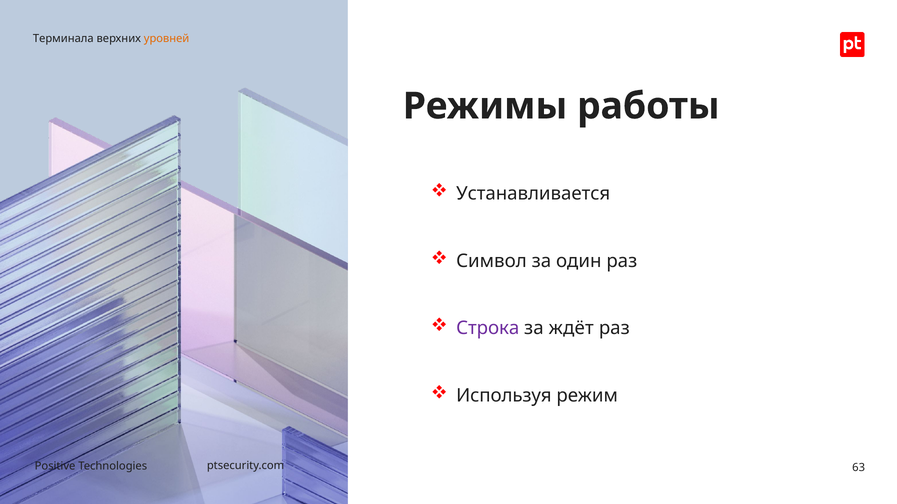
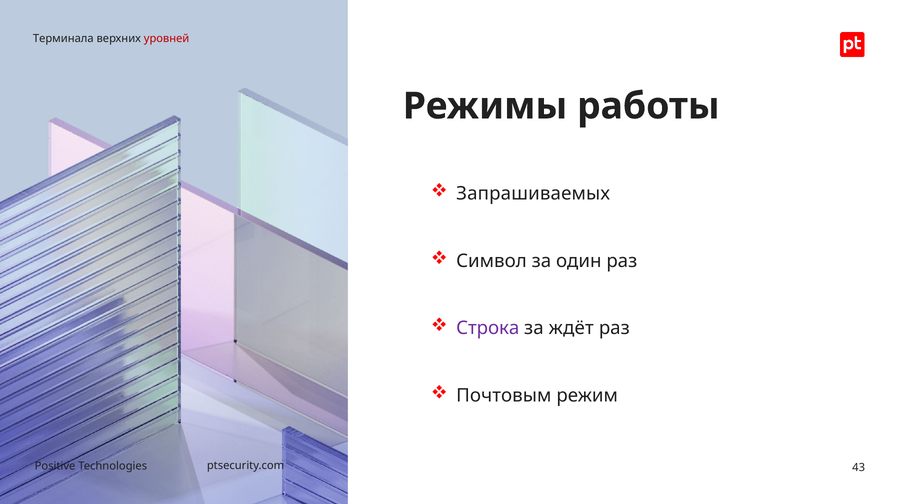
уровней colour: orange -> red (167, 39)
Устанавливается: Устанавливается -> Запрашиваемых (533, 194)
Используя: Используя -> Почтовым (504, 396)
63: 63 -> 43 (859, 468)
